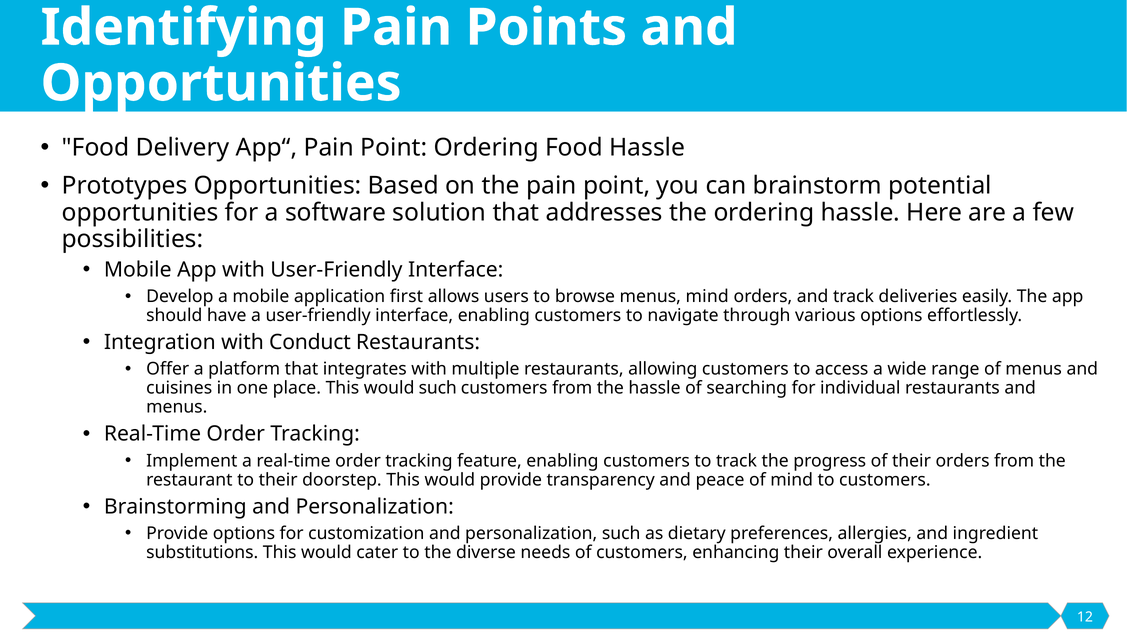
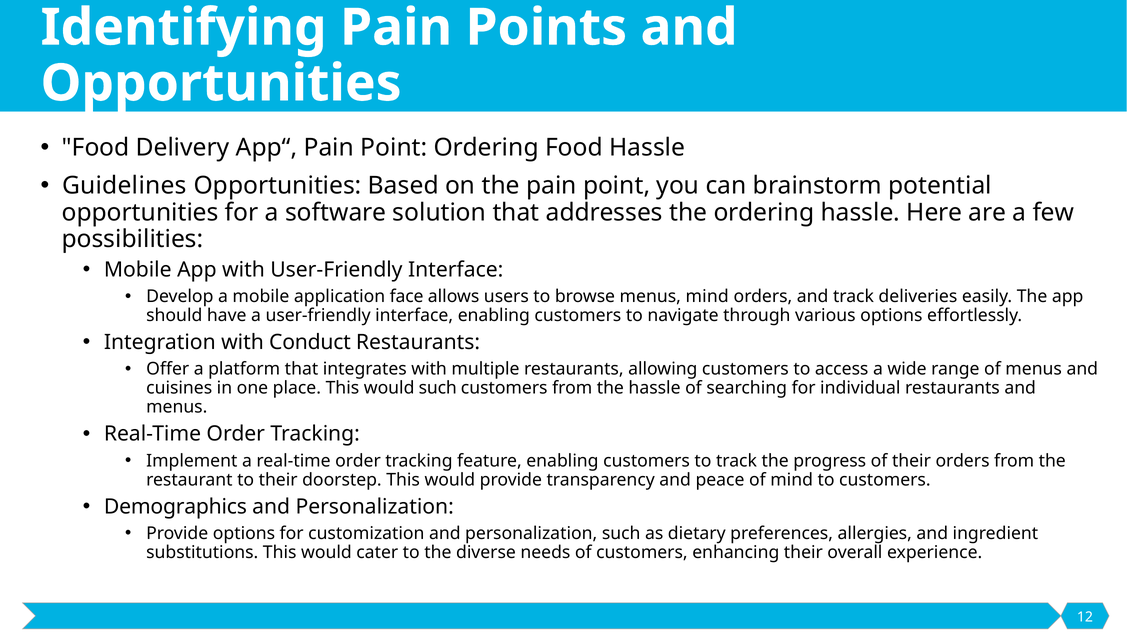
Prototypes: Prototypes -> Guidelines (124, 186)
first: first -> face (407, 296)
Brainstorming: Brainstorming -> Demographics (175, 507)
